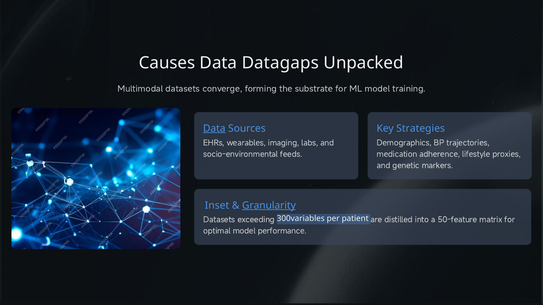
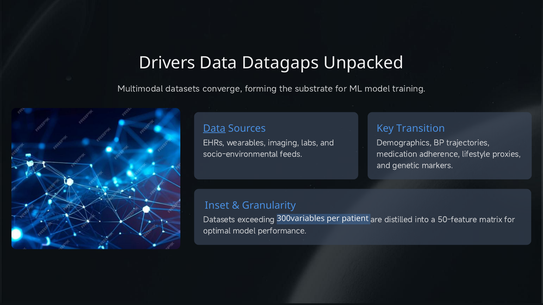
Causes: Causes -> Drivers (167, 63)
Strategies: Strategies -> Transition (421, 129)
Granularity underline: present -> none (269, 206)
